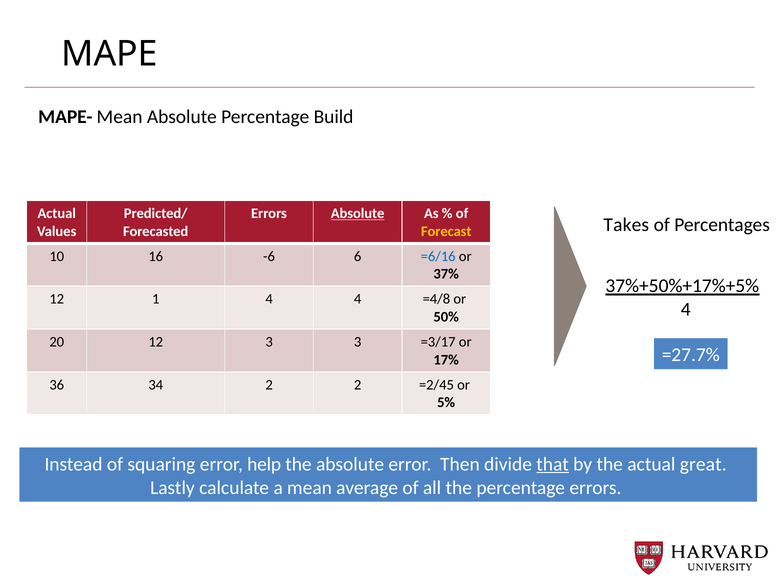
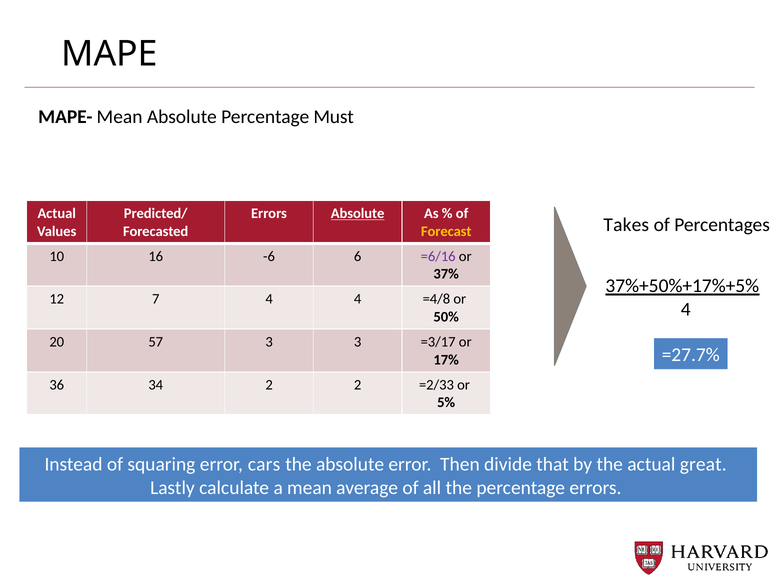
Build: Build -> Must (334, 117)
=6/16 colour: blue -> purple (438, 256)
1: 1 -> 7 (156, 299)
20 12: 12 -> 57 (156, 342)
=2/45: =2/45 -> =2/33 (436, 385)
help: help -> cars (264, 464)
that underline: present -> none (553, 464)
